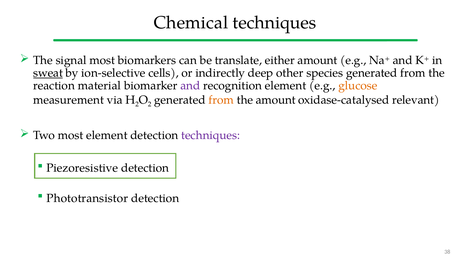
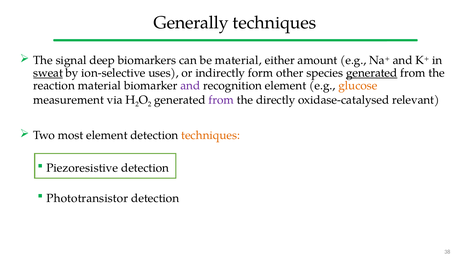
Chemical: Chemical -> Generally (191, 23)
signal most: most -> deep (102, 60)
be translate: translate -> material (238, 60)
cells: cells -> uses (164, 73)
deep: deep -> form (261, 73)
generated underline: none -> present (372, 73)
from colour: orange -> purple (221, 100)
the amount: amount -> directly (276, 100)
techniques colour: purple -> orange (211, 135)
